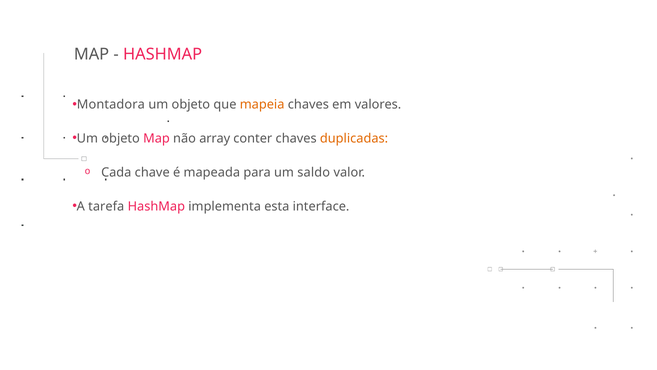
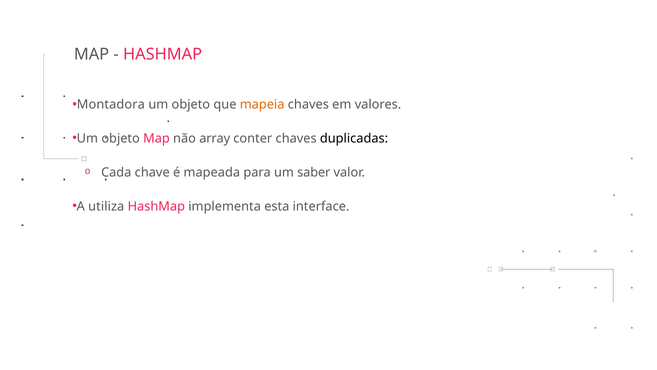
duplicadas colour: orange -> black (354, 138)
saldo: saldo -> saber (314, 172)
tarefa: tarefa -> utiliza (106, 206)
